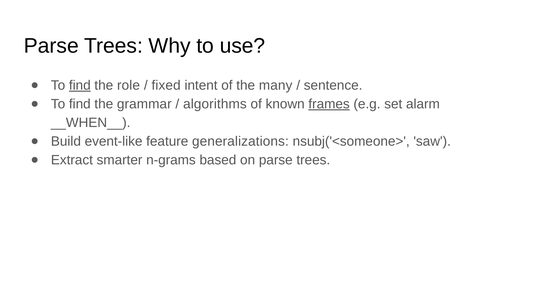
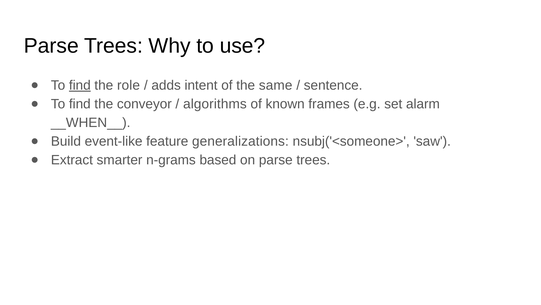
fixed: fixed -> adds (166, 85)
many: many -> same (276, 85)
grammar: grammar -> conveyor (144, 104)
frames underline: present -> none (329, 104)
